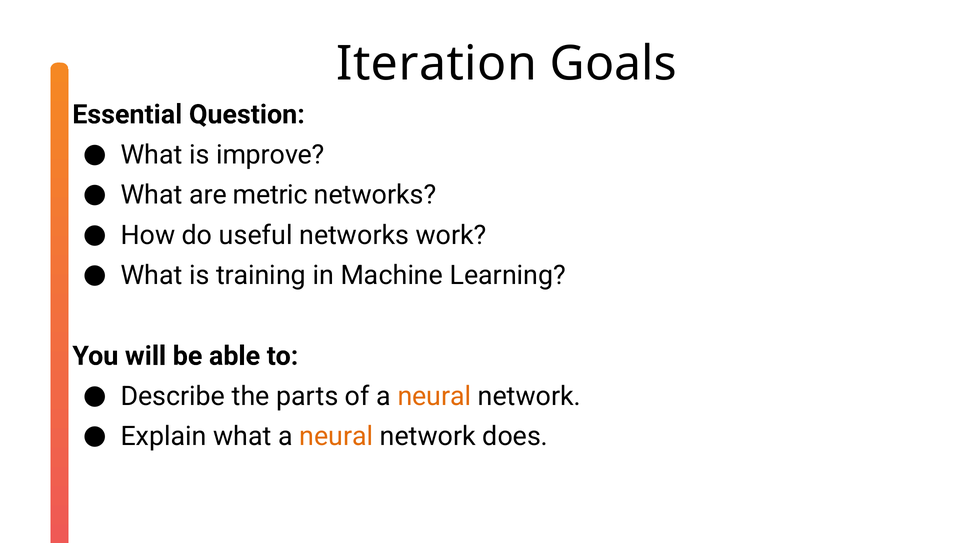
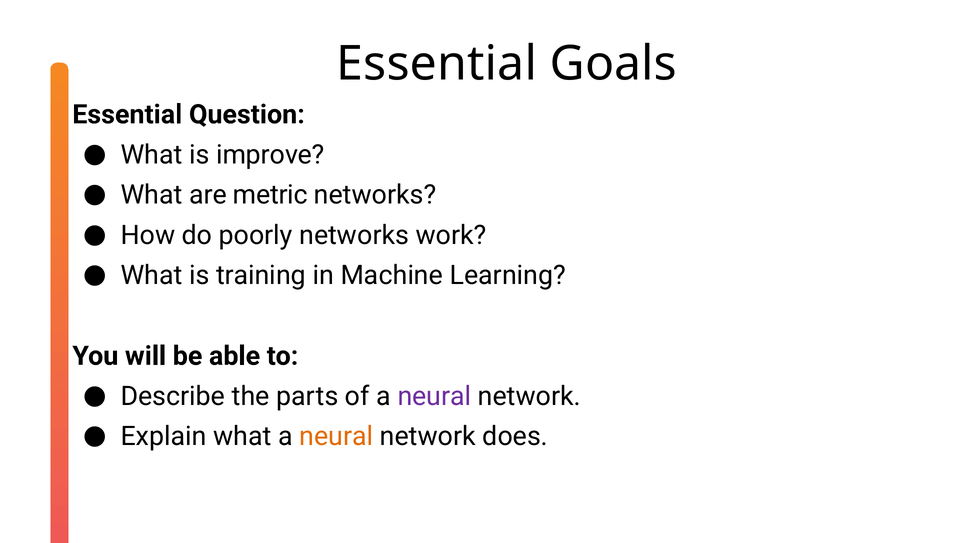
Iteration: Iteration -> Essential (437, 64)
useful: useful -> poorly (256, 235)
neural colour: orange -> purple (434, 396)
